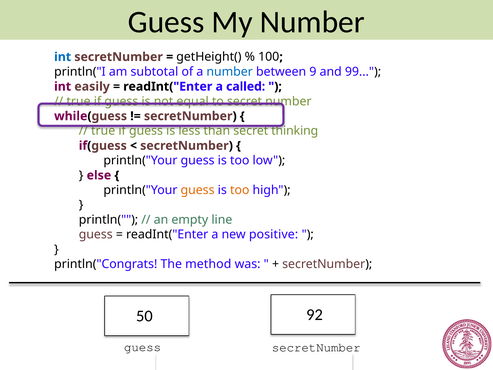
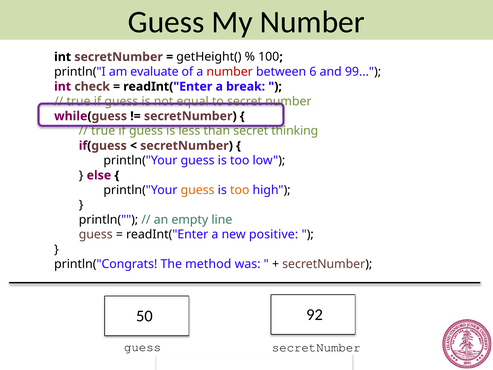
int colour: blue -> black (63, 57)
subtotal: subtotal -> evaluate (154, 72)
number colour: blue -> red (230, 72)
9: 9 -> 6 (313, 72)
easily: easily -> check (92, 86)
called: called -> break (246, 86)
